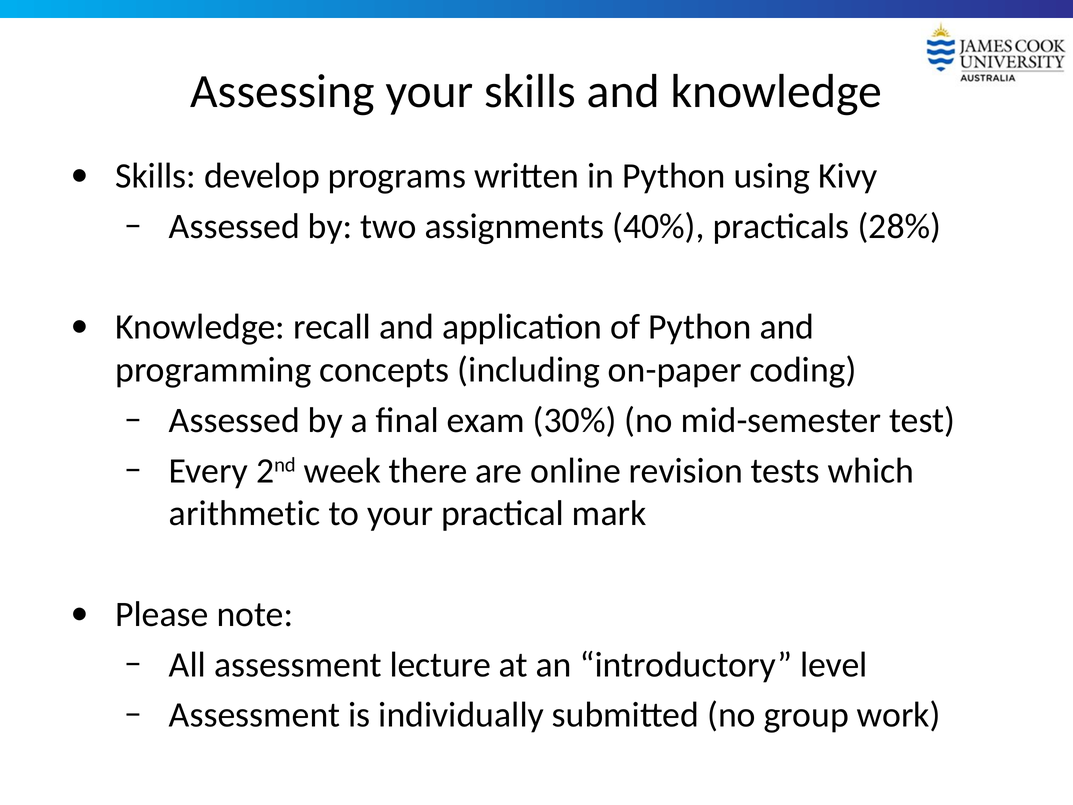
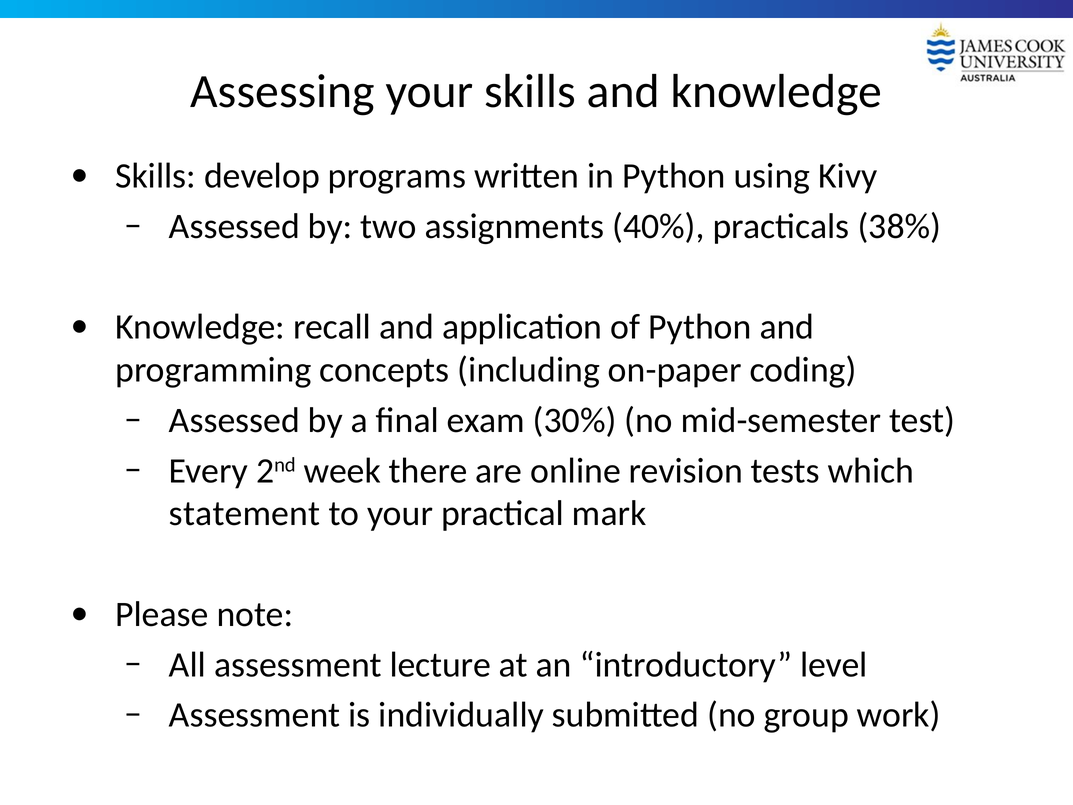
28%: 28% -> 38% (899, 226)
arithmetic: arithmetic -> statement (245, 513)
